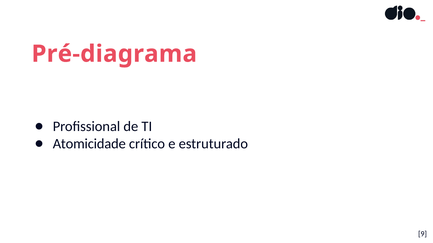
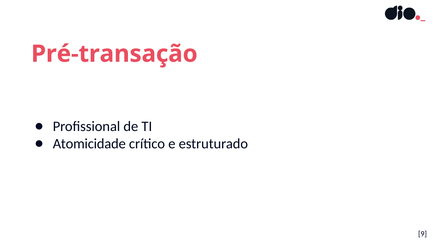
Pré-diagrama: Pré-diagrama -> Pré-transação (114, 54)
